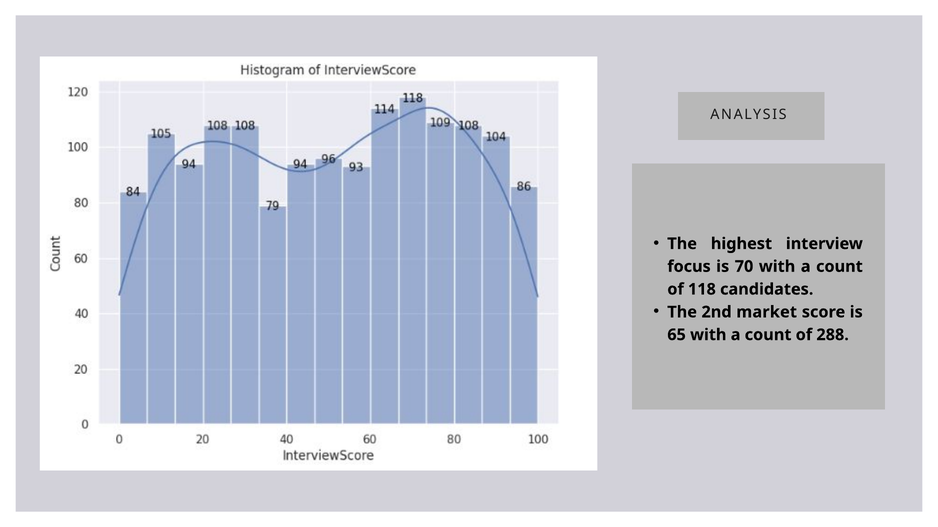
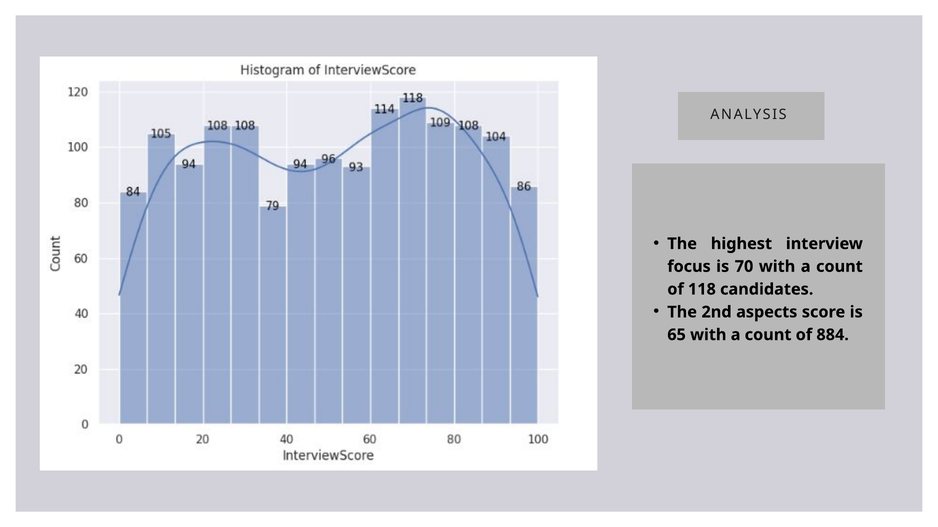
market: market -> aspects (767, 312)
288: 288 -> 884 (833, 335)
